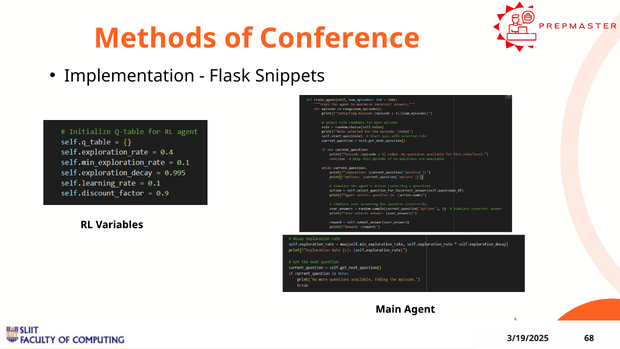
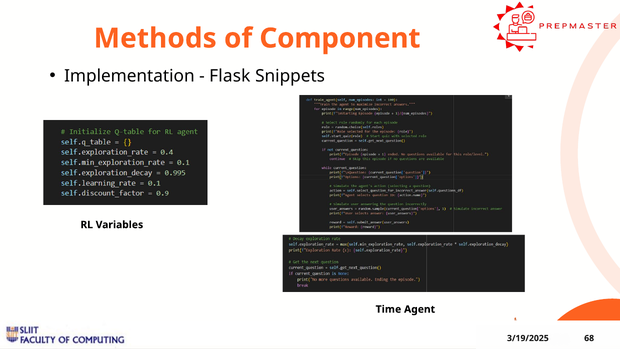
Conference: Conference -> Component (340, 38)
Main: Main -> Time (388, 309)
